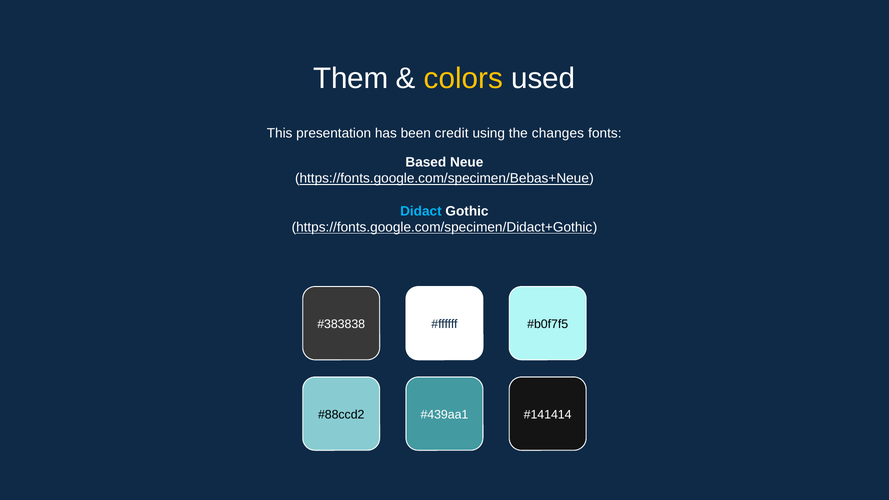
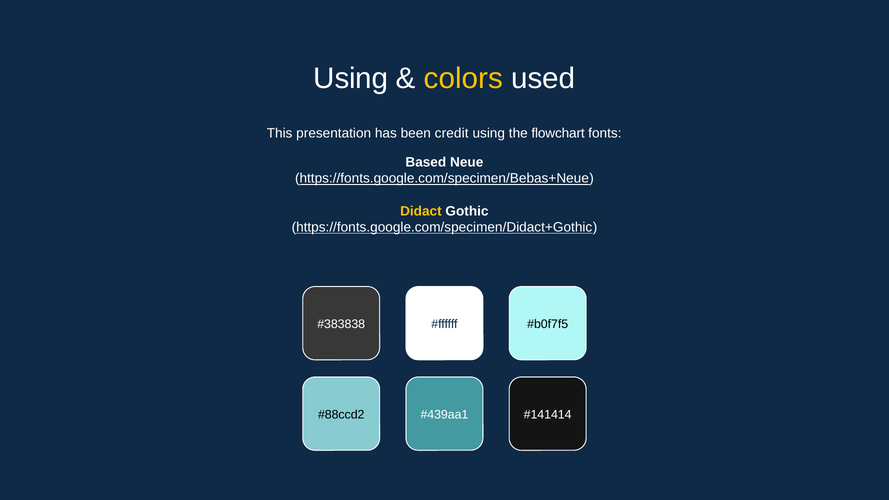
Them: Them -> Using (351, 78)
changes: changes -> flowchart (558, 133)
Didact colour: light blue -> yellow (421, 211)
